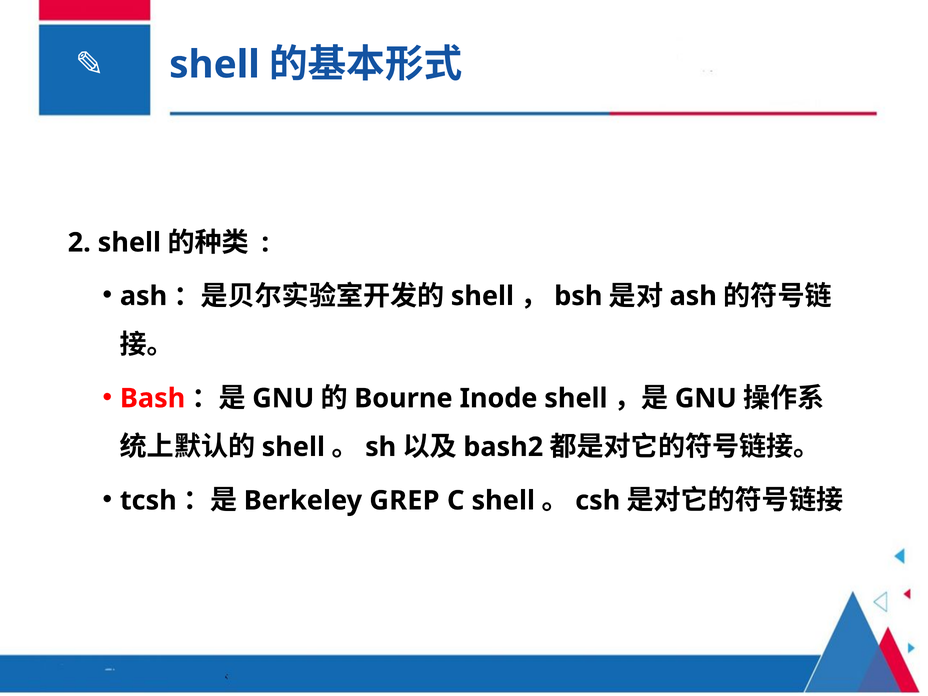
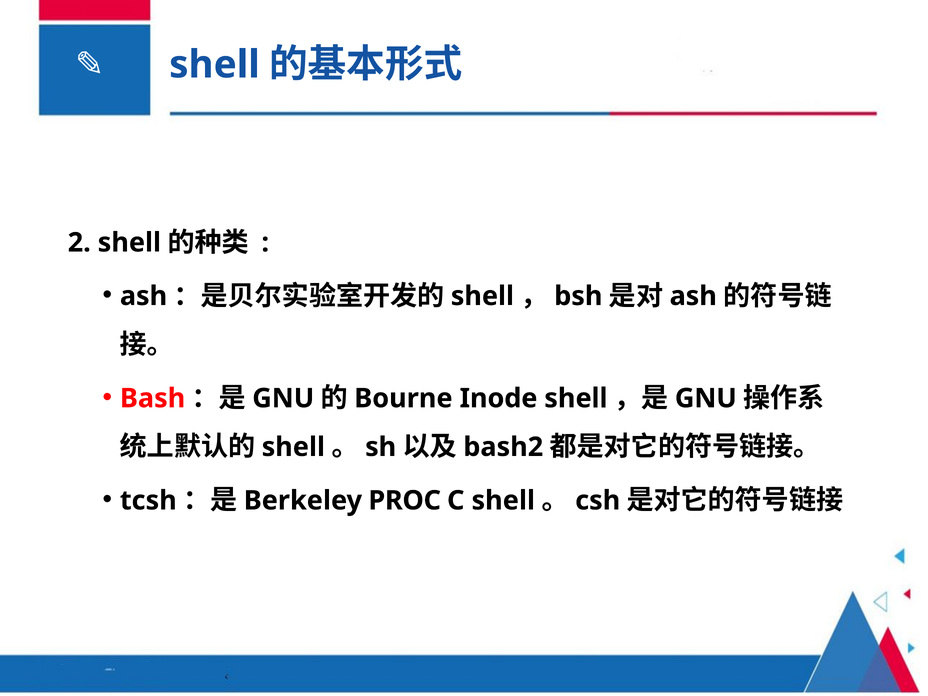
GREP: GREP -> PROC (405, 501)
